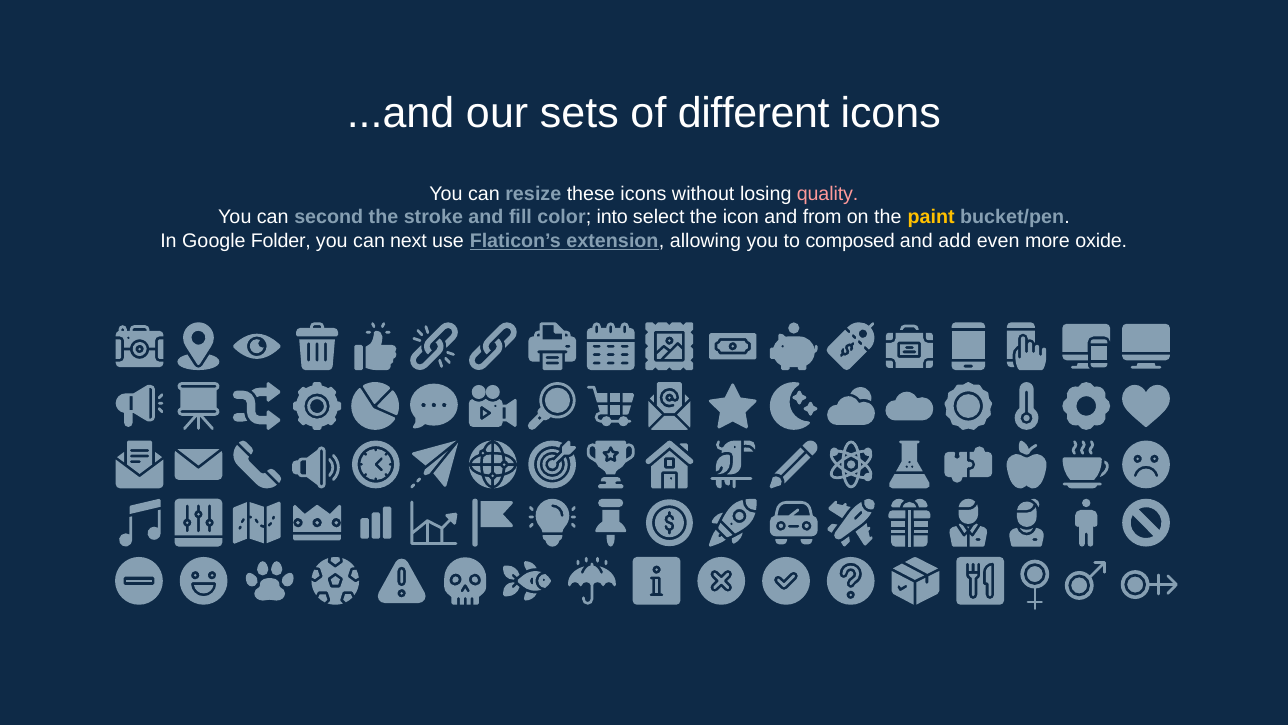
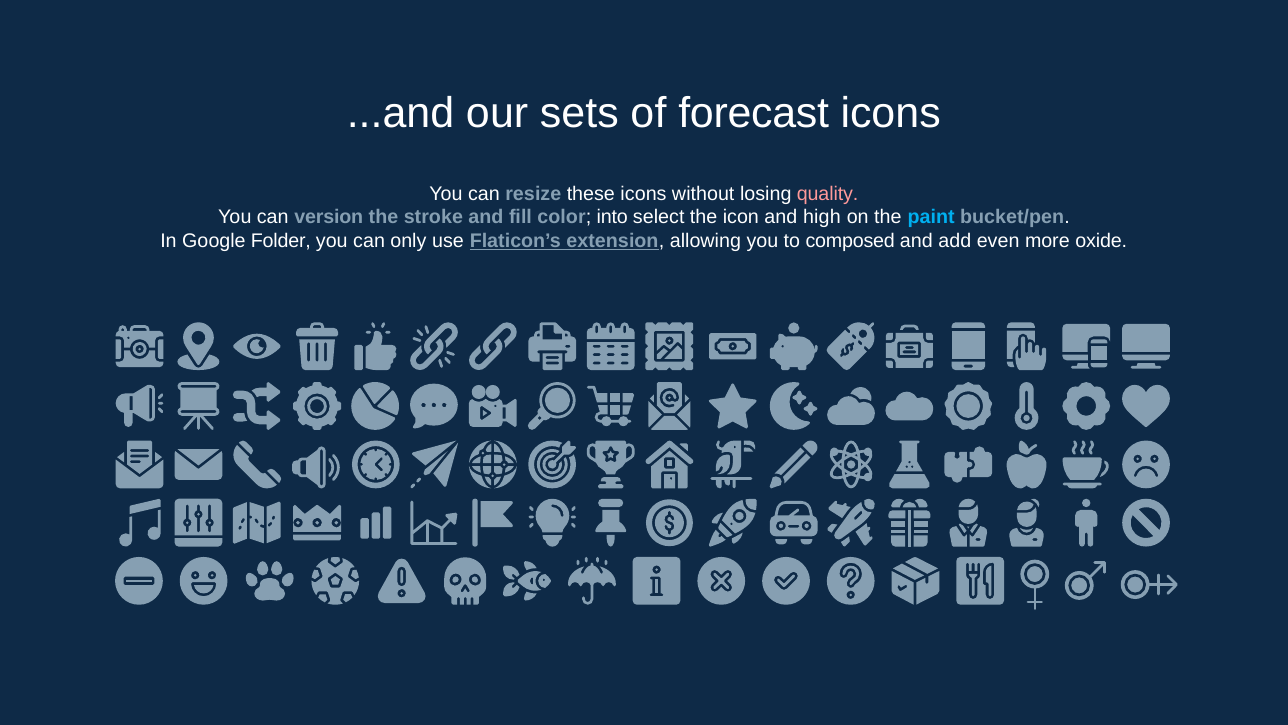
different: different -> forecast (754, 114)
second: second -> version (329, 217)
from: from -> high (822, 217)
paint colour: yellow -> light blue (931, 217)
next: next -> only (408, 241)
